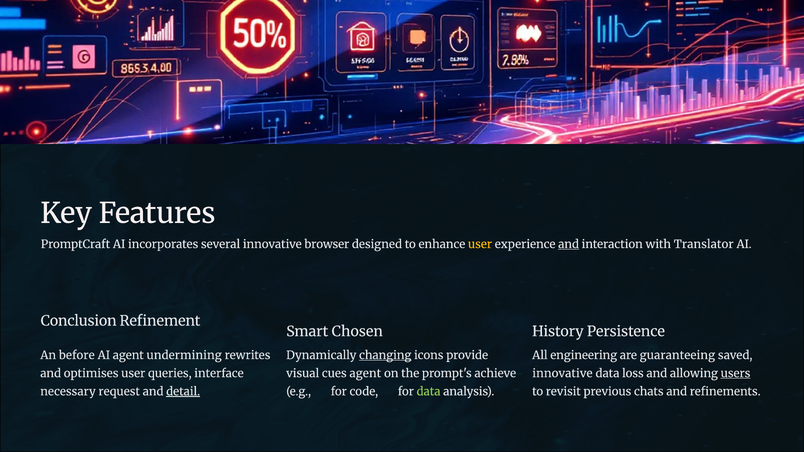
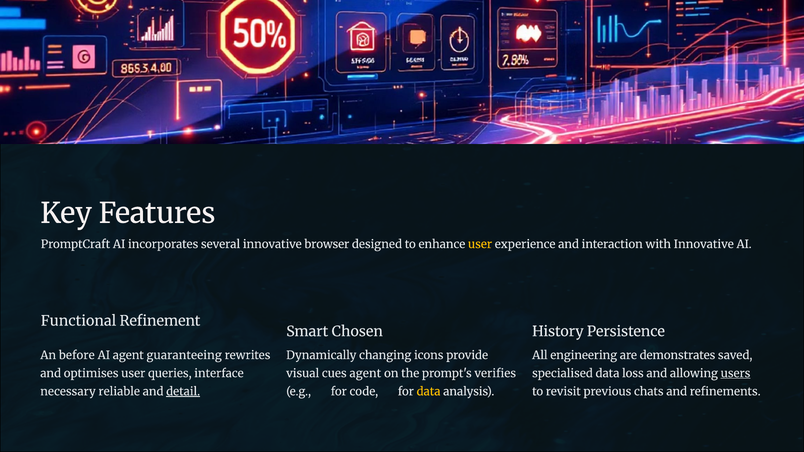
and underline: present -> none (569, 244)
with Translator: Translator -> Innovative (704, 244)
Conclusion: Conclusion -> Functional (78, 321)
undermining: undermining -> guaranteeing (184, 356)
changing underline: present -> none (385, 356)
guaranteeing: guaranteeing -> demonstrates (677, 356)
achieve: achieve -> verifies (495, 374)
innovative: innovative -> specialised (562, 374)
request: request -> reliable (119, 392)
data colour: light green -> yellow (429, 392)
